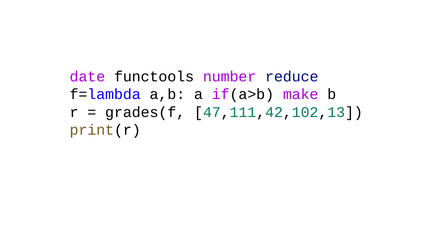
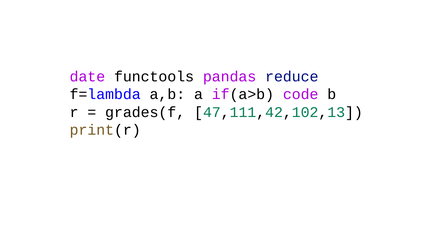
number: number -> pandas (230, 77)
make: make -> code (301, 94)
